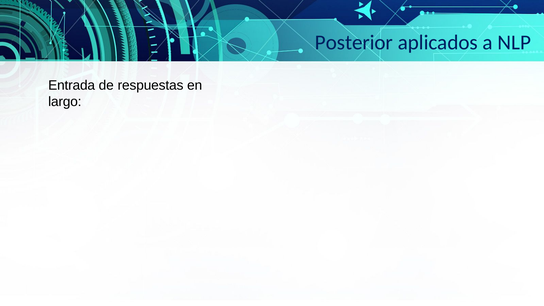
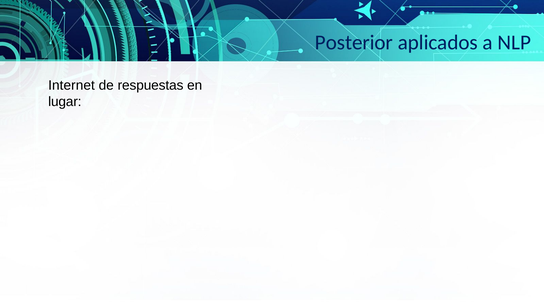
Entrada: Entrada -> Internet (72, 85)
largo: largo -> lugar (65, 102)
